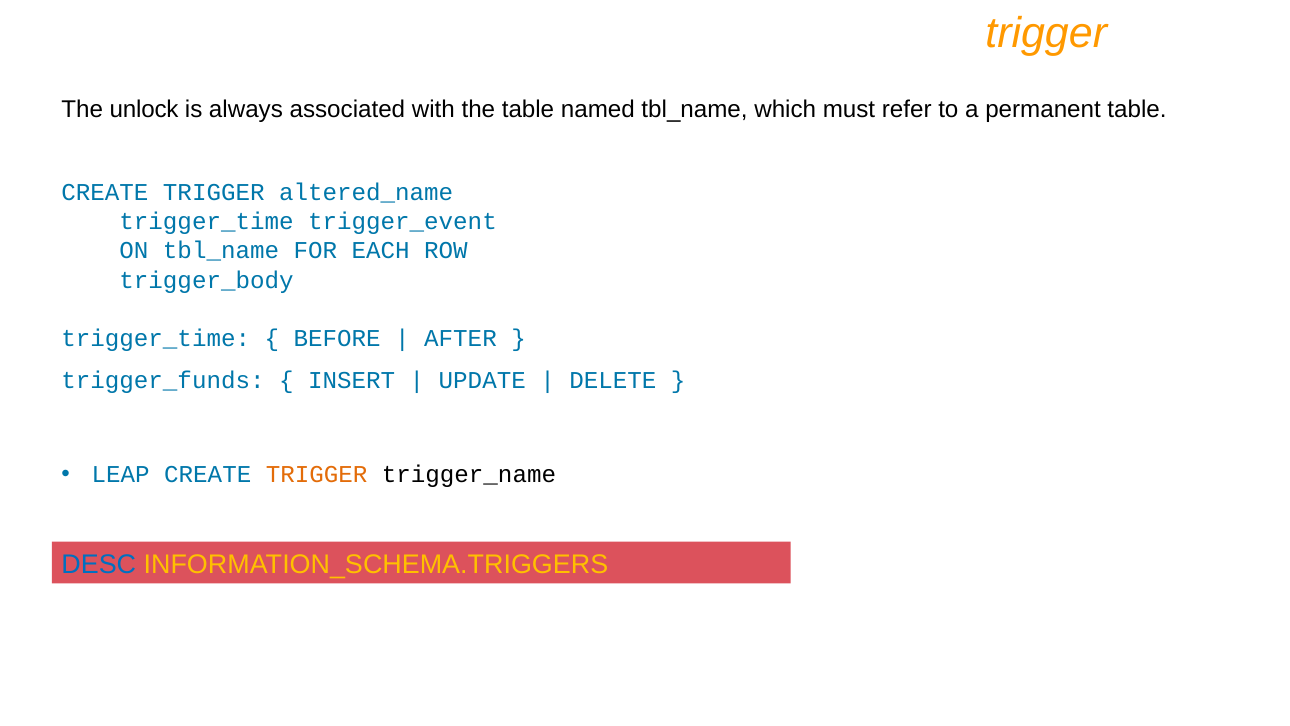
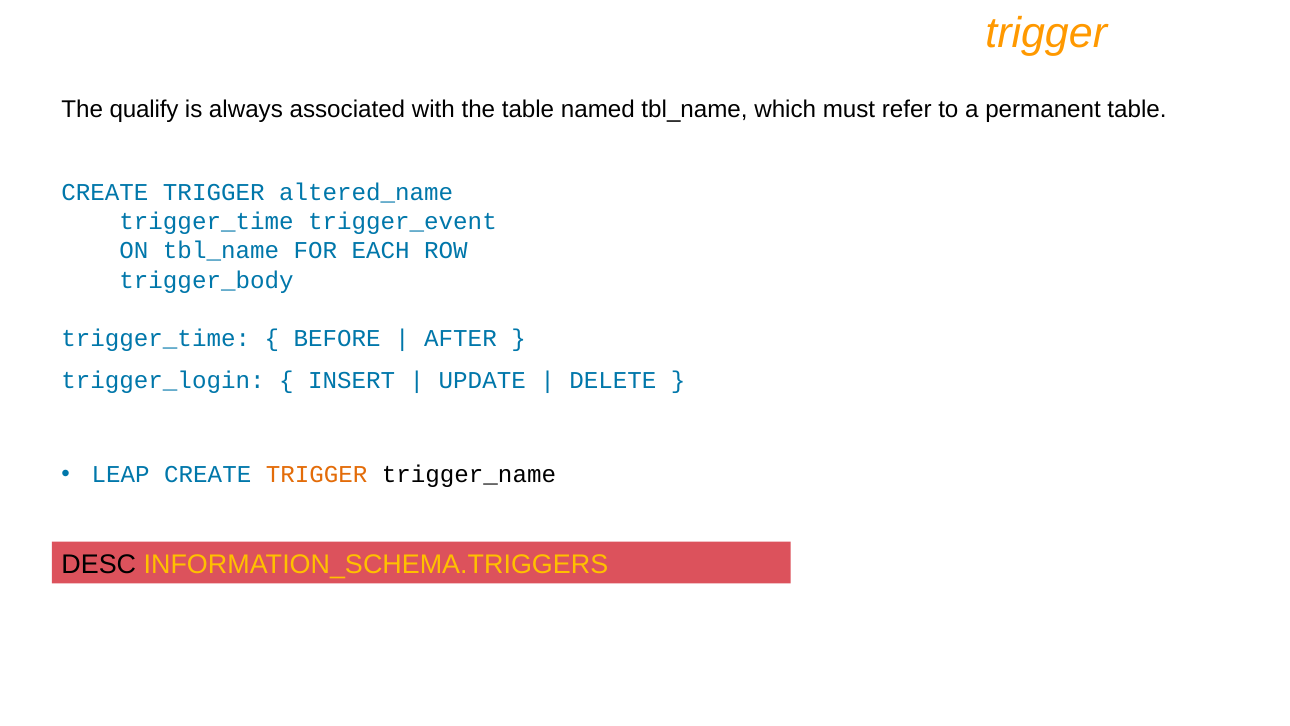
unlock: unlock -> qualify (144, 110)
trigger_funds: trigger_funds -> trigger_login (163, 380)
DESC colour: blue -> black (99, 564)
